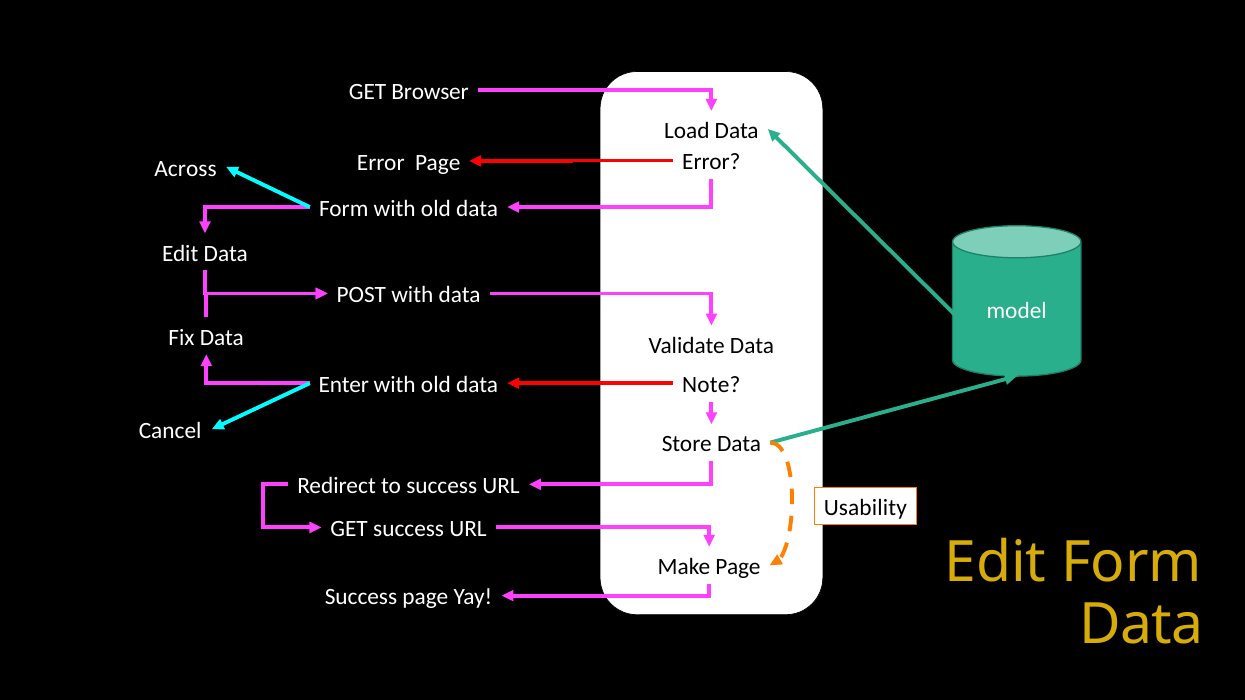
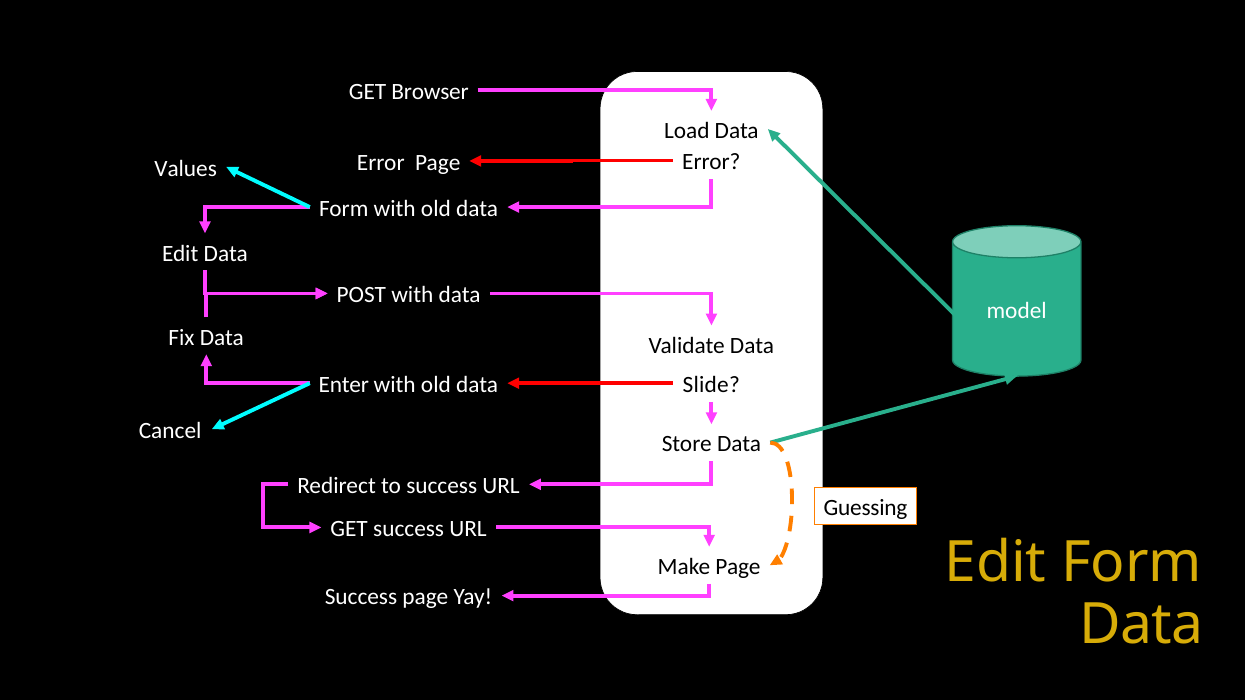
Across: Across -> Values (186, 169)
Note: Note -> Slide (711, 385)
Usability: Usability -> Guessing (866, 508)
